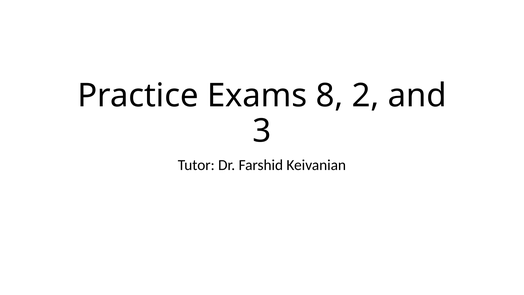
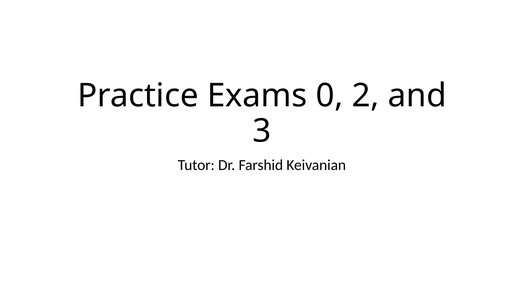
8: 8 -> 0 (330, 96)
